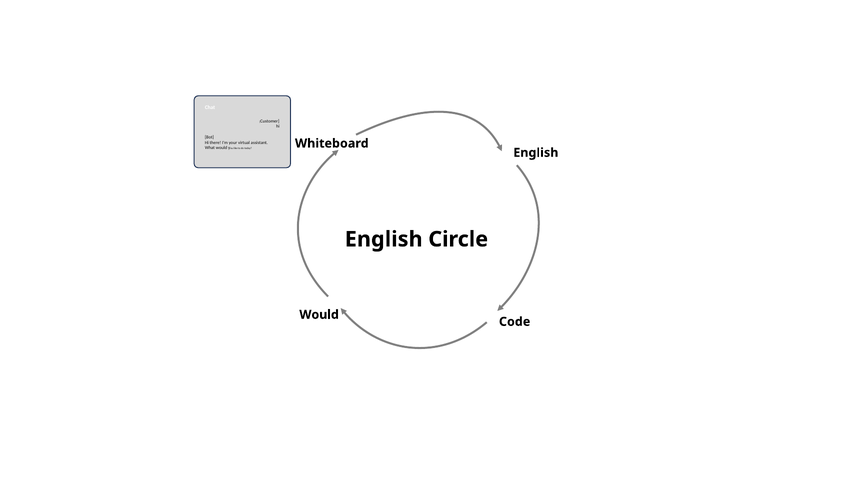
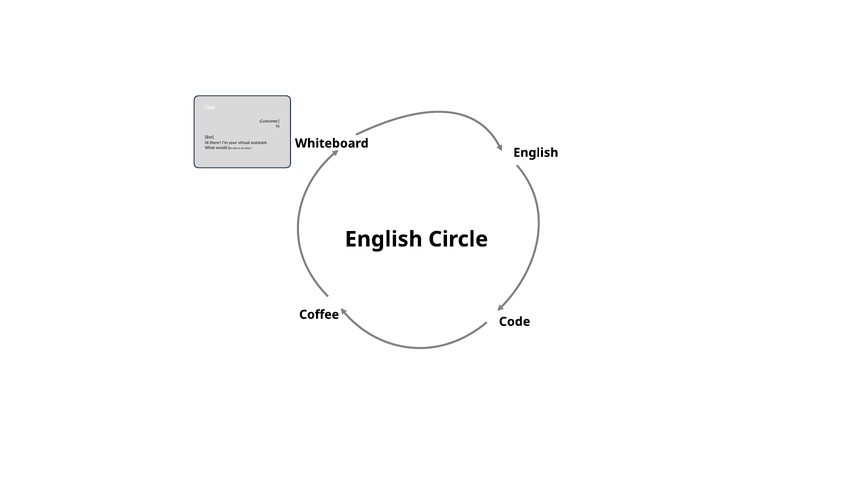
Would: Would -> Coffee (319, 314)
